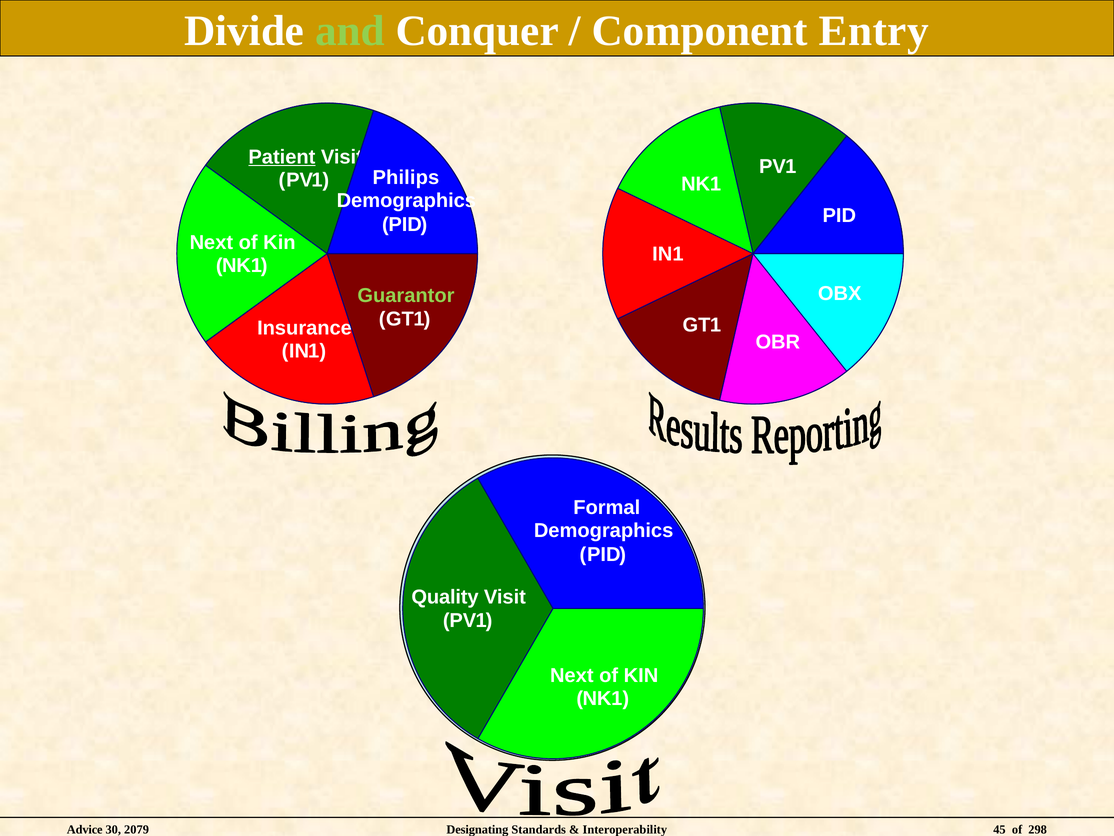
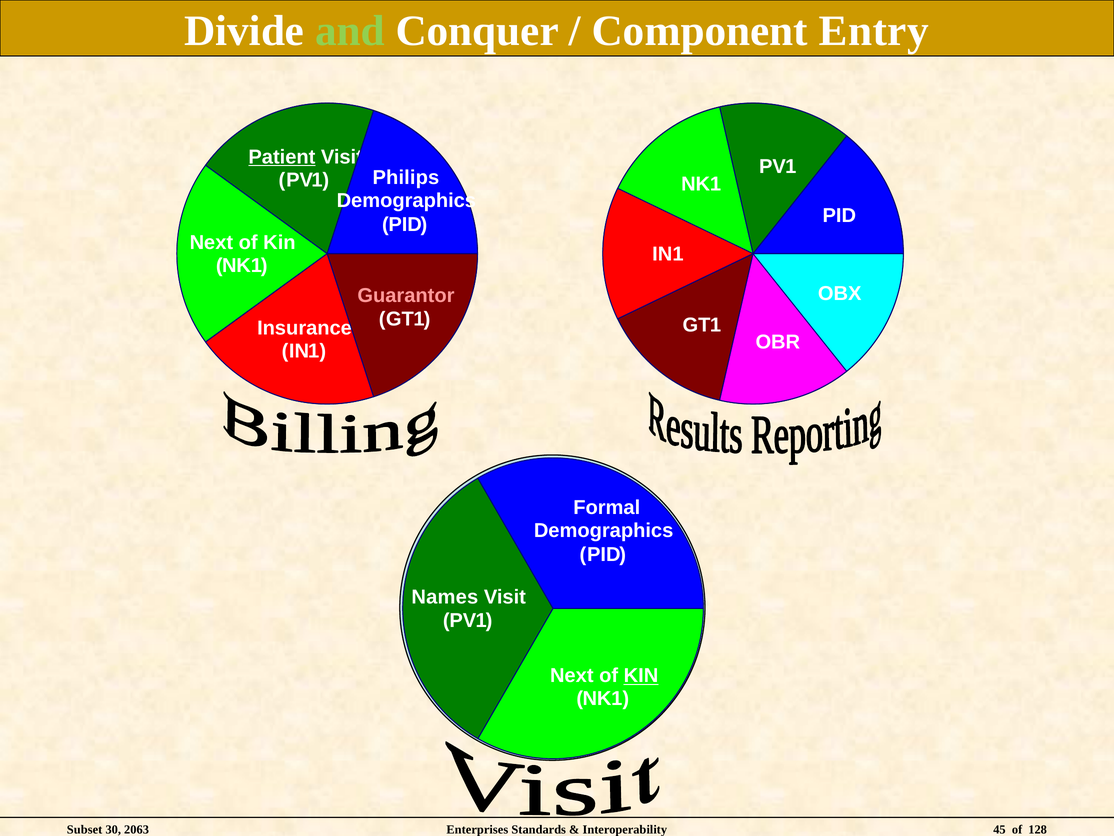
Guarantor colour: light green -> pink (406, 296)
Quality: Quality -> Names (445, 597)
KIN underline: none -> present (641, 675)
Advice: Advice -> Subset (85, 829)
2079: 2079 -> 2063 (137, 829)
Designating: Designating -> Enterprises (477, 829)
298: 298 -> 128 (1038, 829)
